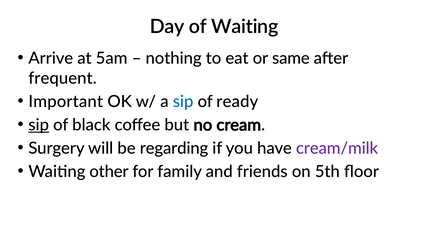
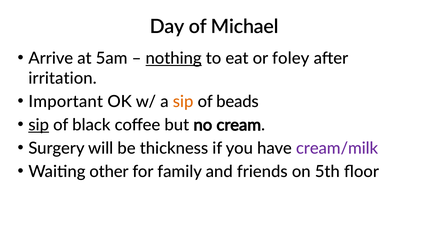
of Waiting: Waiting -> Michael (245, 27)
nothing underline: none -> present (174, 58)
same: same -> foley (291, 58)
frequent: frequent -> irritation (63, 78)
sip colour: blue -> orange (183, 102)
ready: ready -> beads (237, 102)
regarding: regarding -> thickness (174, 149)
